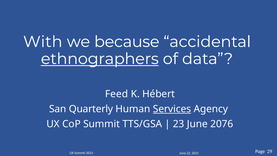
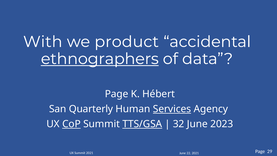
because: because -> product (127, 42)
Feed: Feed -> Page (117, 94)
CoP underline: none -> present (71, 124)
TTS/GSA underline: none -> present (142, 124)
23: 23 -> 32 (179, 124)
2076: 2076 -> 2023 (222, 124)
